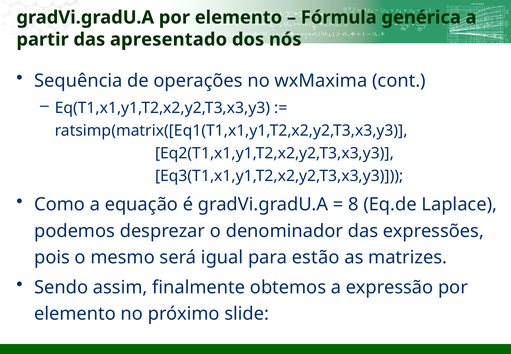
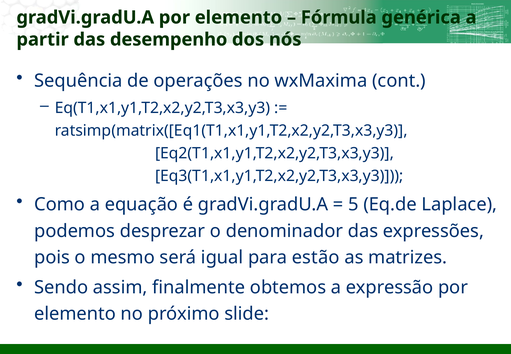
apresentado: apresentado -> desempenho (169, 39)
8: 8 -> 5 (353, 204)
